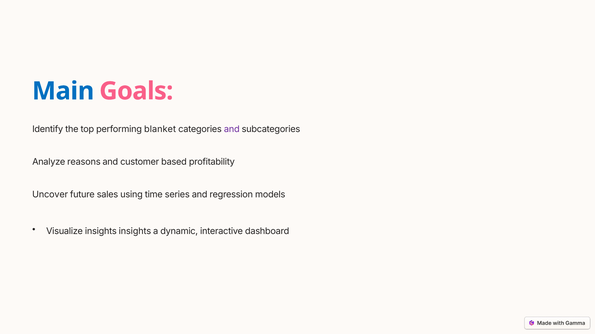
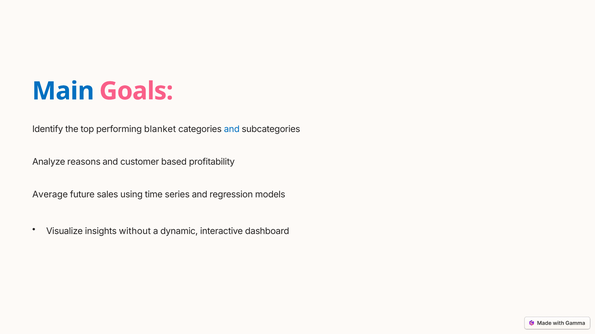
and colour: purple -> blue (232, 129)
Uncover: Uncover -> Average (50, 195)
insights insights: insights -> without (135, 232)
